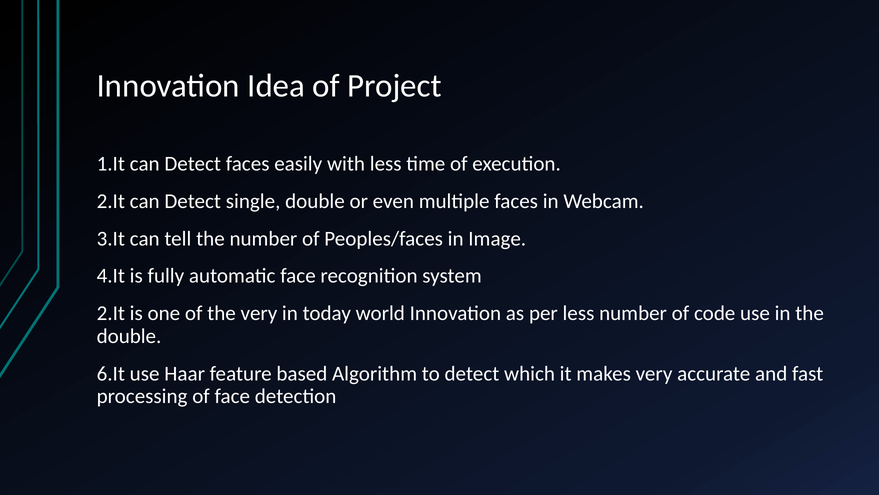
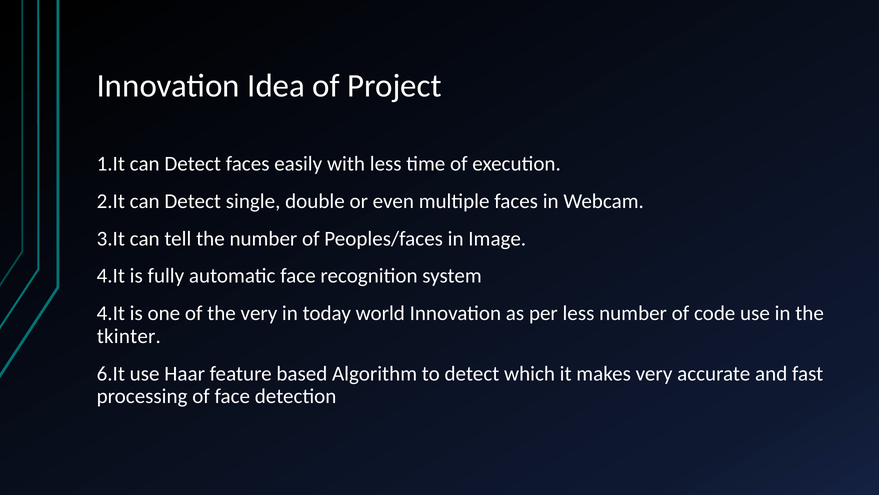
2.It: 2.It -> 4.It (111, 313)
double: double -> tkinter (129, 336)
